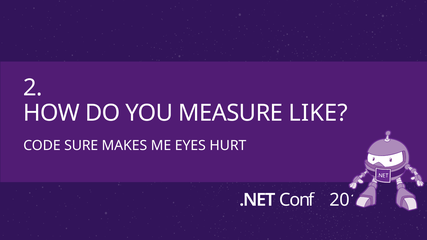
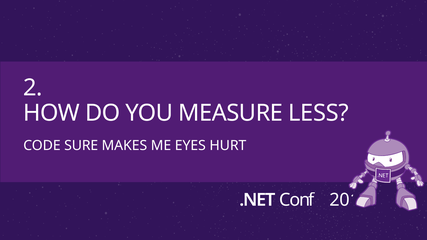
LIKE: LIKE -> LESS (318, 113)
